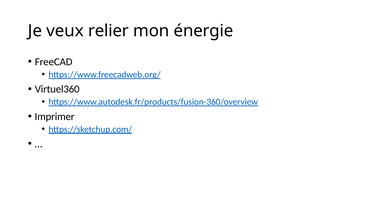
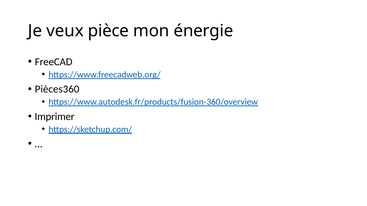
relier: relier -> pièce (108, 31)
Virtuel360: Virtuel360 -> Pièces360 (57, 89)
